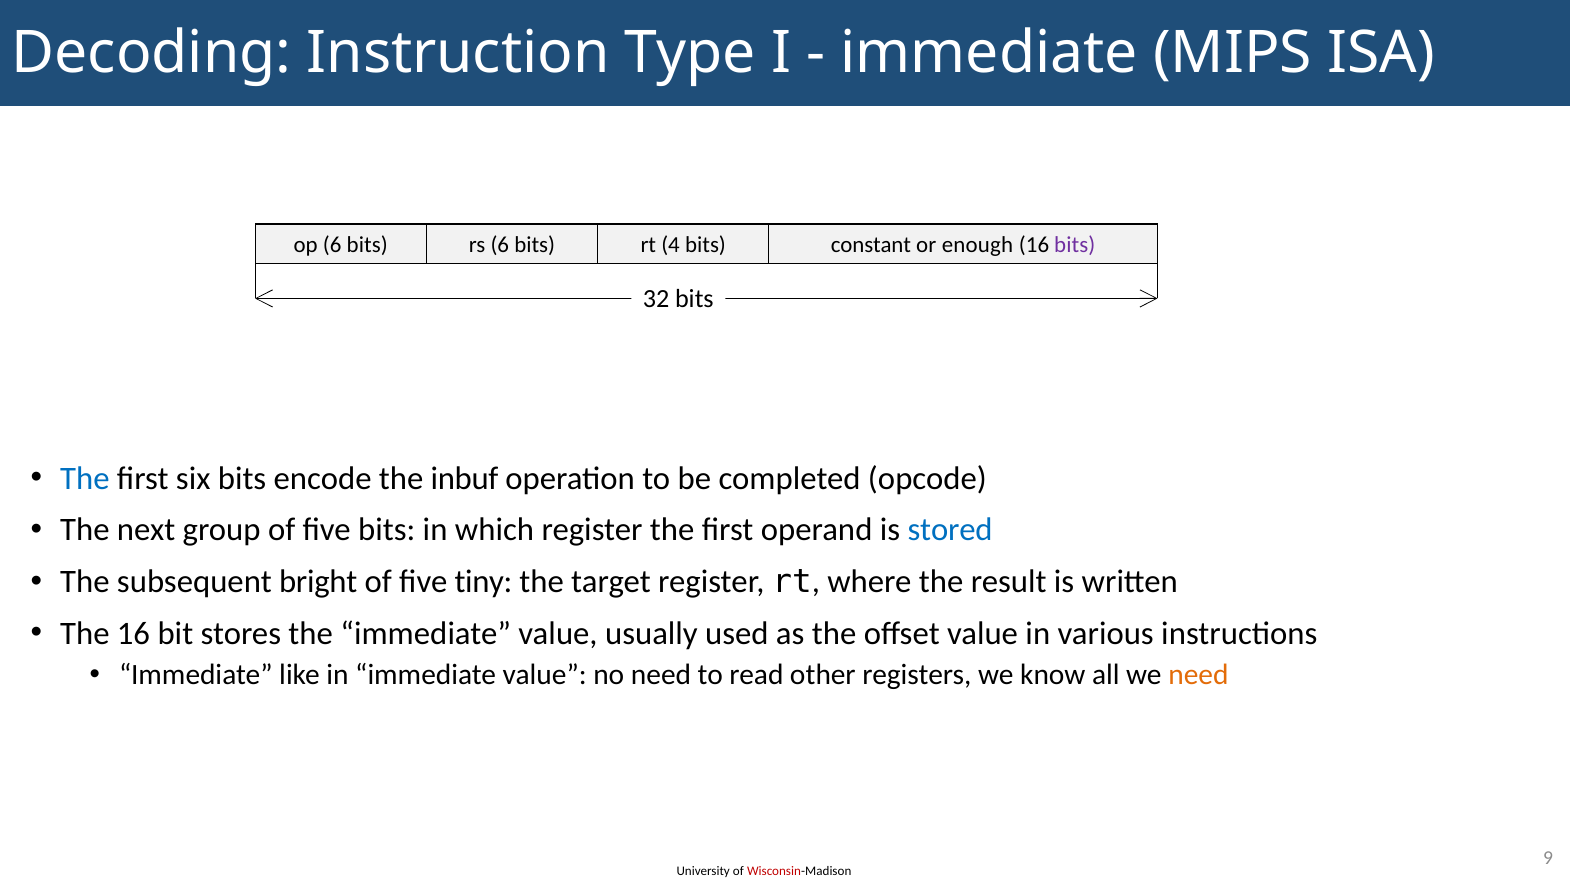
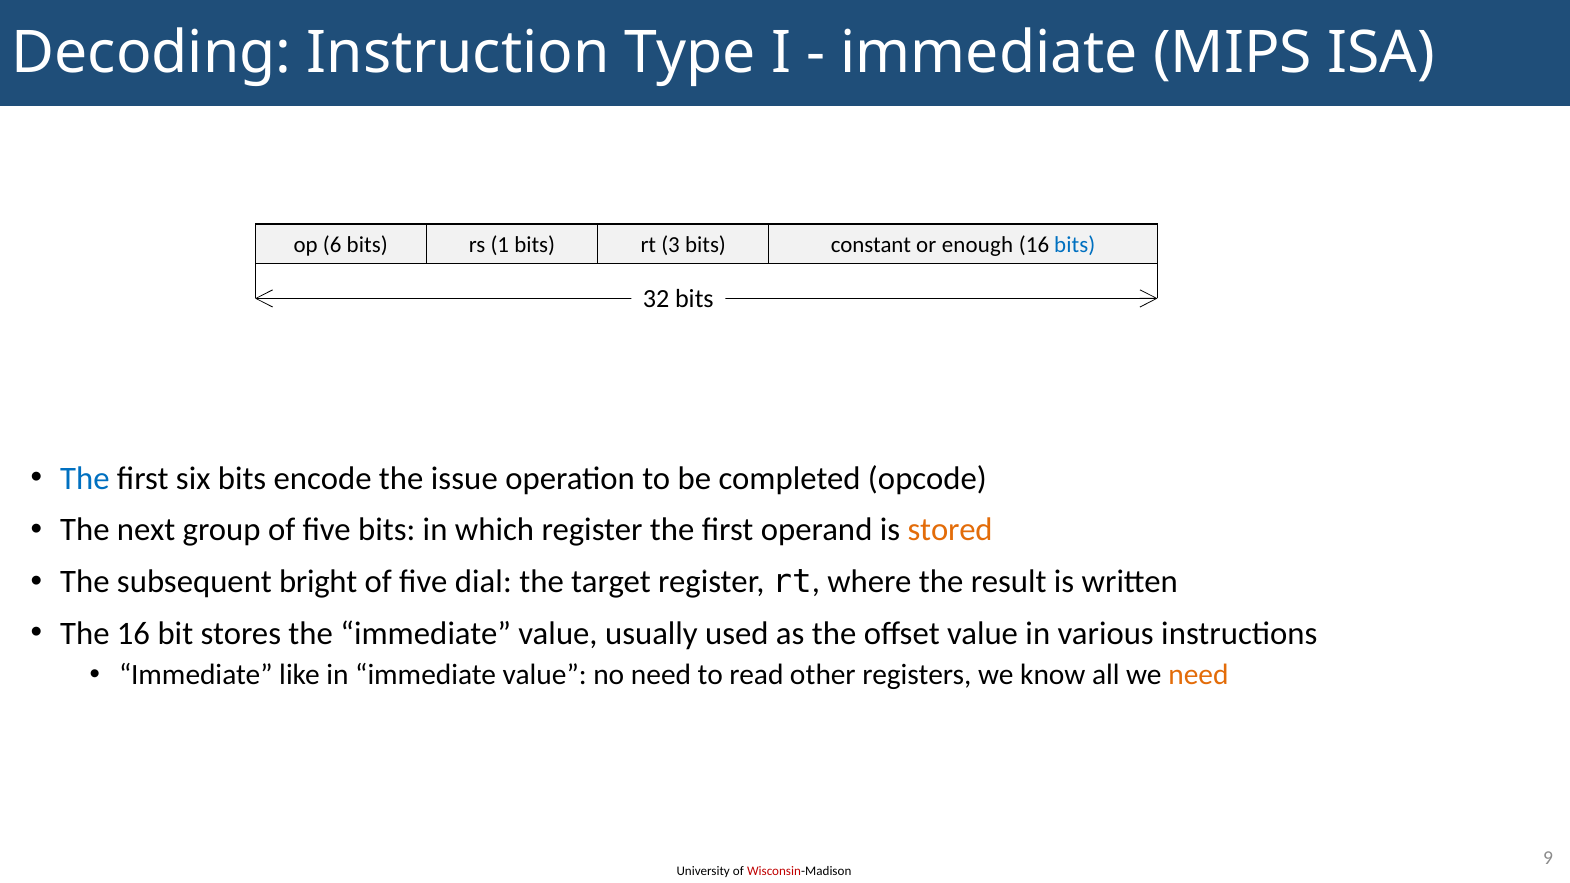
rs 6: 6 -> 1 (500, 245)
4: 4 -> 3 (671, 245)
bits colour: purple -> blue (1075, 245)
inbuf: inbuf -> issue (464, 478)
stored colour: blue -> orange (950, 530)
tiny: tiny -> dial (483, 582)
